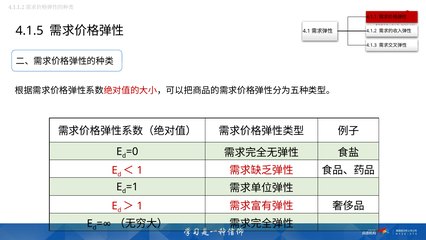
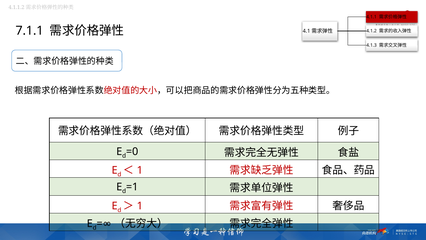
4.1.5: 4.1.5 -> 7.1.1 (30, 31)
